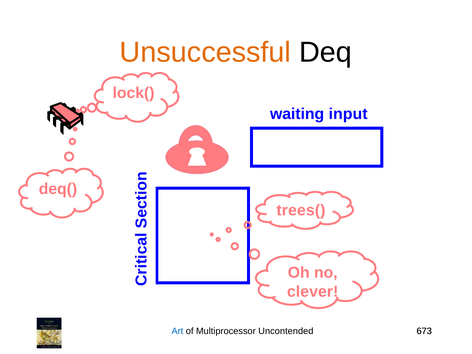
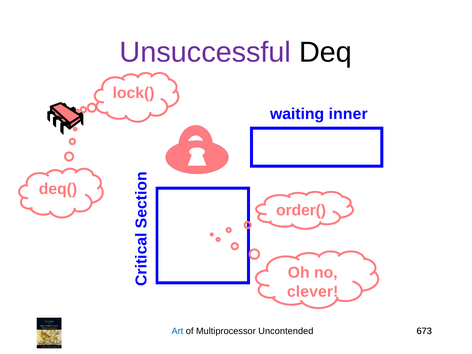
Unsuccessful colour: orange -> purple (205, 52)
input: input -> inner (348, 114)
trees(: trees( -> order( (301, 210)
